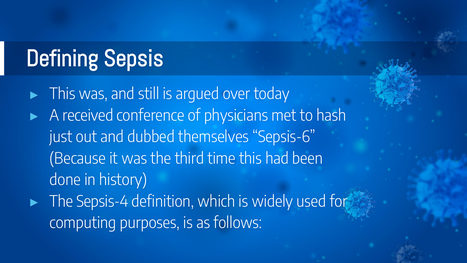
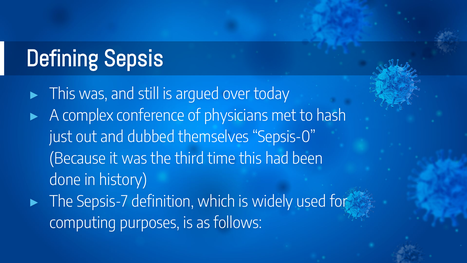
received: received -> complex (88, 116)
Sepsis-6: Sepsis-6 -> Sepsis-0 (284, 137)
Sepsis-4: Sepsis-4 -> Sepsis-7 (102, 201)
